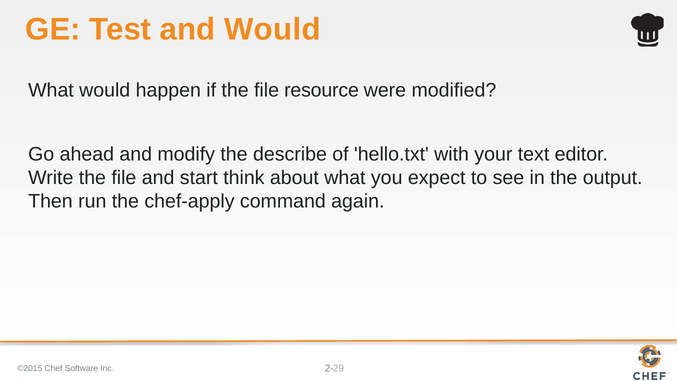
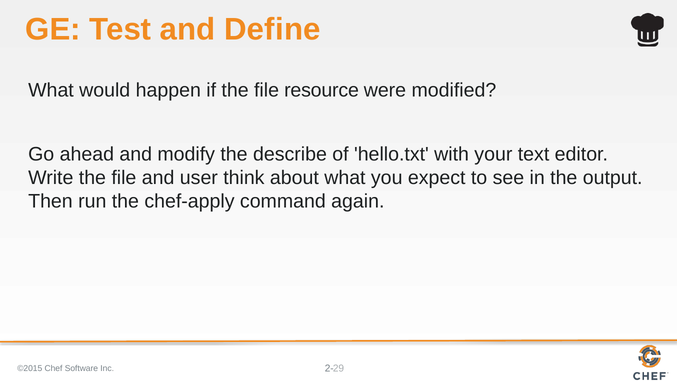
and Would: Would -> Define (272, 29)
start: start -> user (199, 178)
